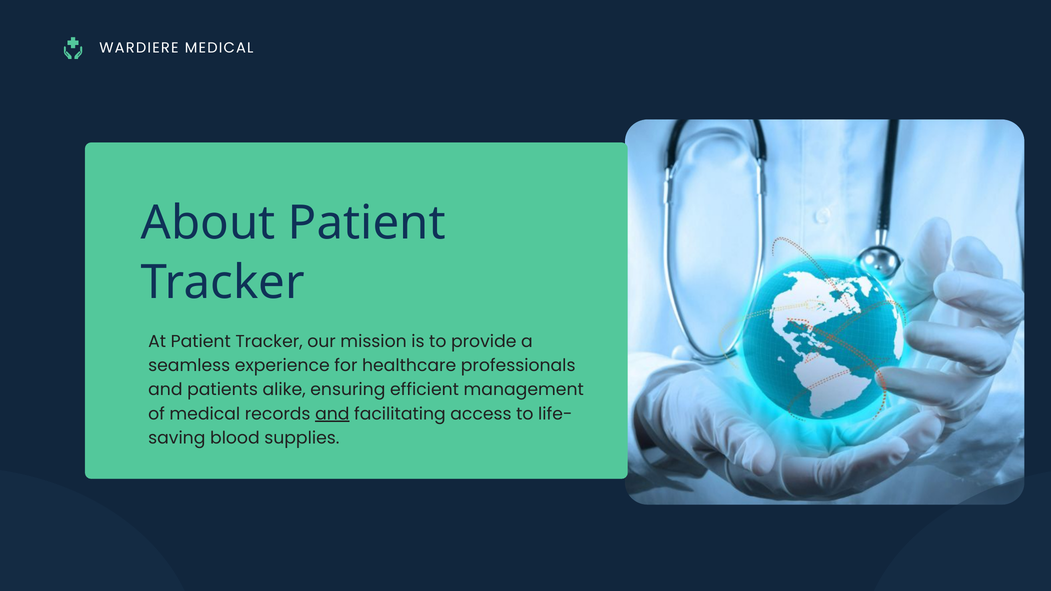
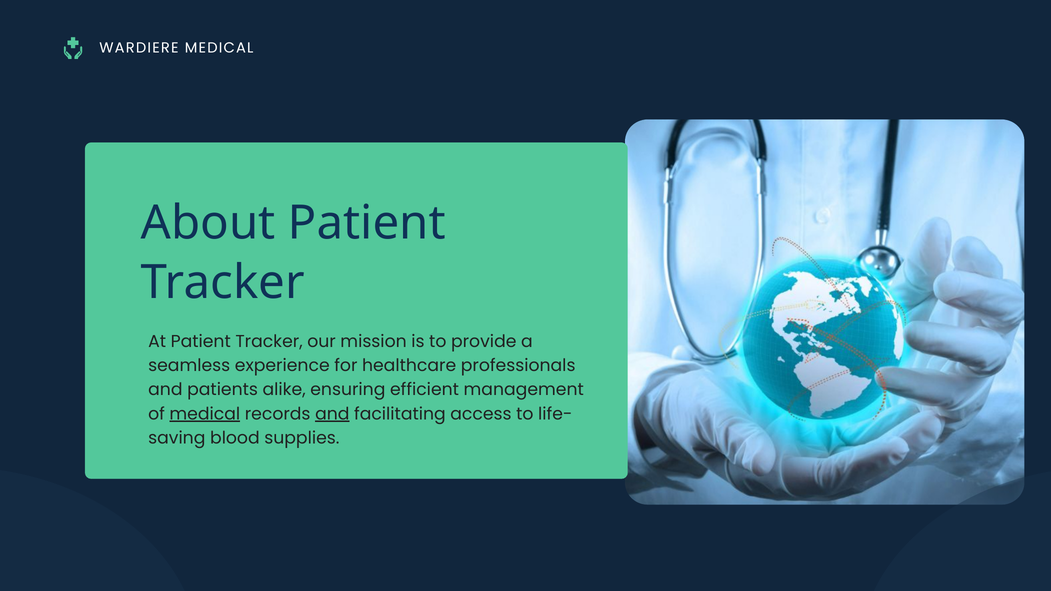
medical underline: none -> present (205, 414)
